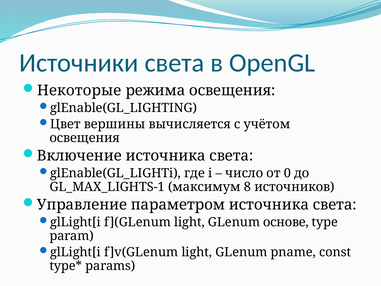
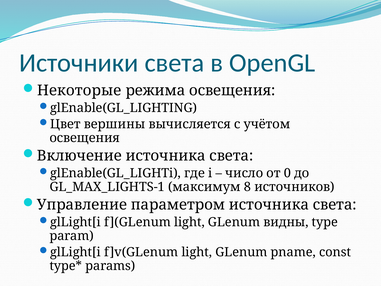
основе: основе -> видны (286, 222)
